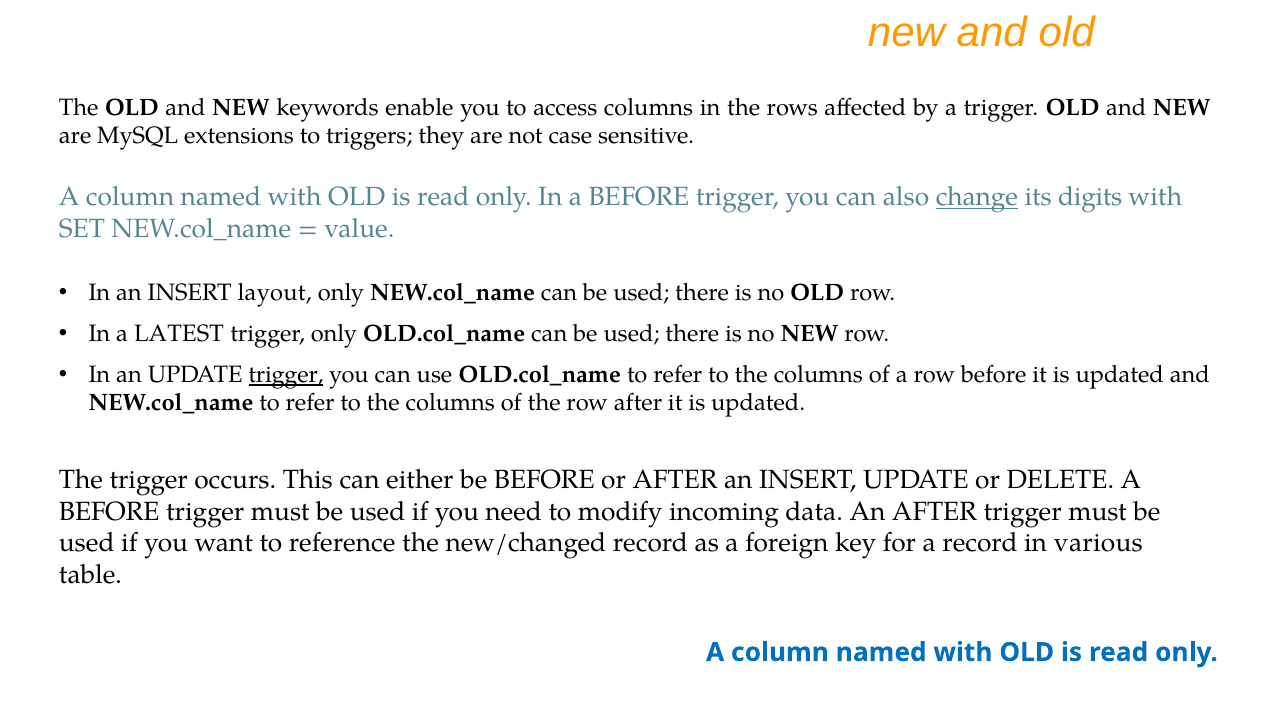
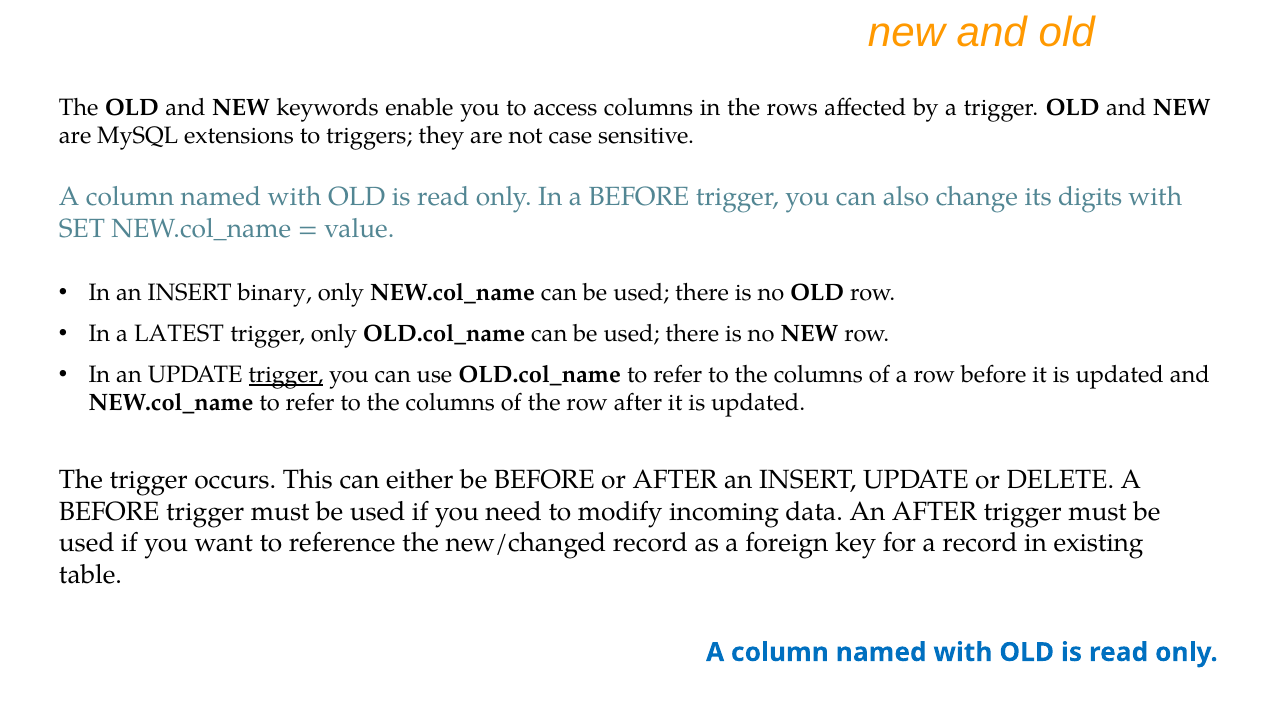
change underline: present -> none (977, 197)
layout: layout -> binary (275, 293)
various: various -> existing (1099, 543)
